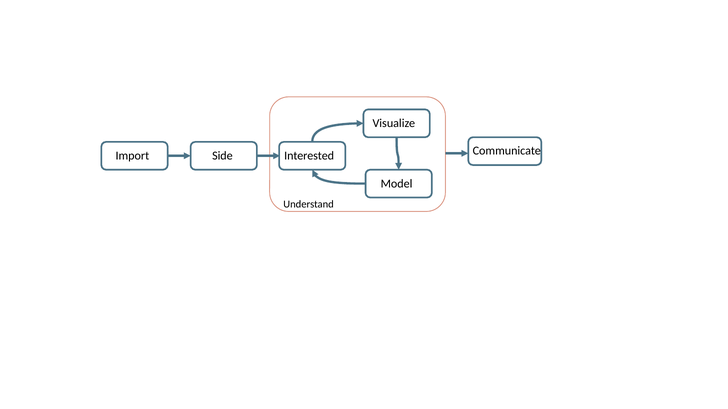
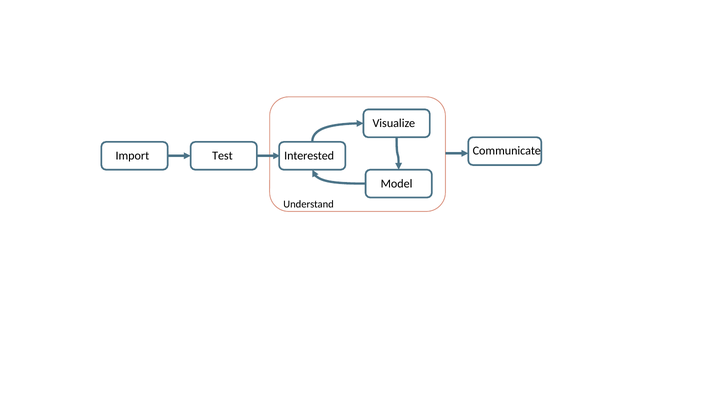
Side: Side -> Test (222, 156)
